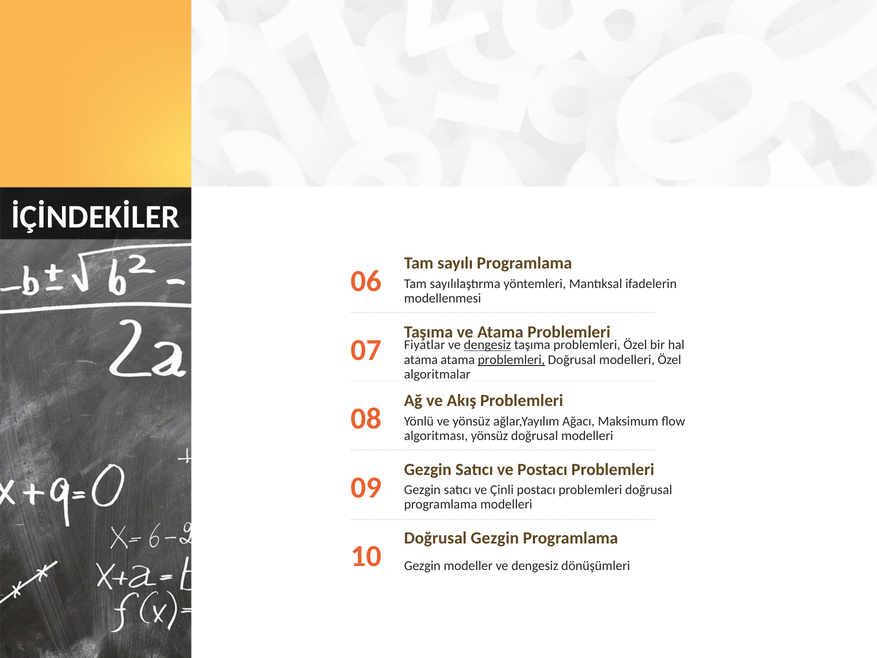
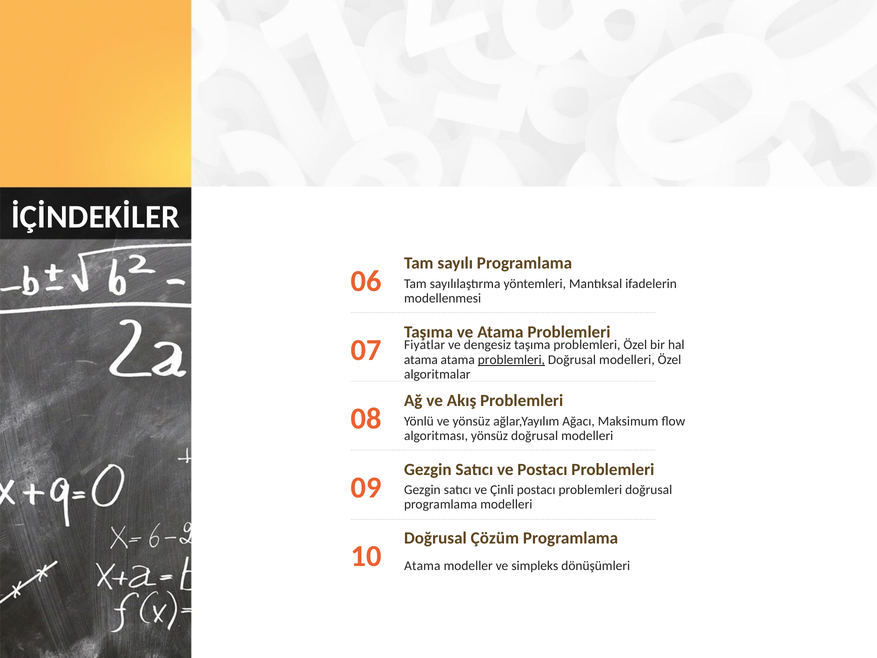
dengesiz underline: present -> none (487, 345)
Doğrusal Gezgin: Gezgin -> Çözüm (495, 538)
Gezgin: Gezgin -> Atama (422, 566)
modeller ve dengesiz: dengesiz -> simpleks (535, 566)
